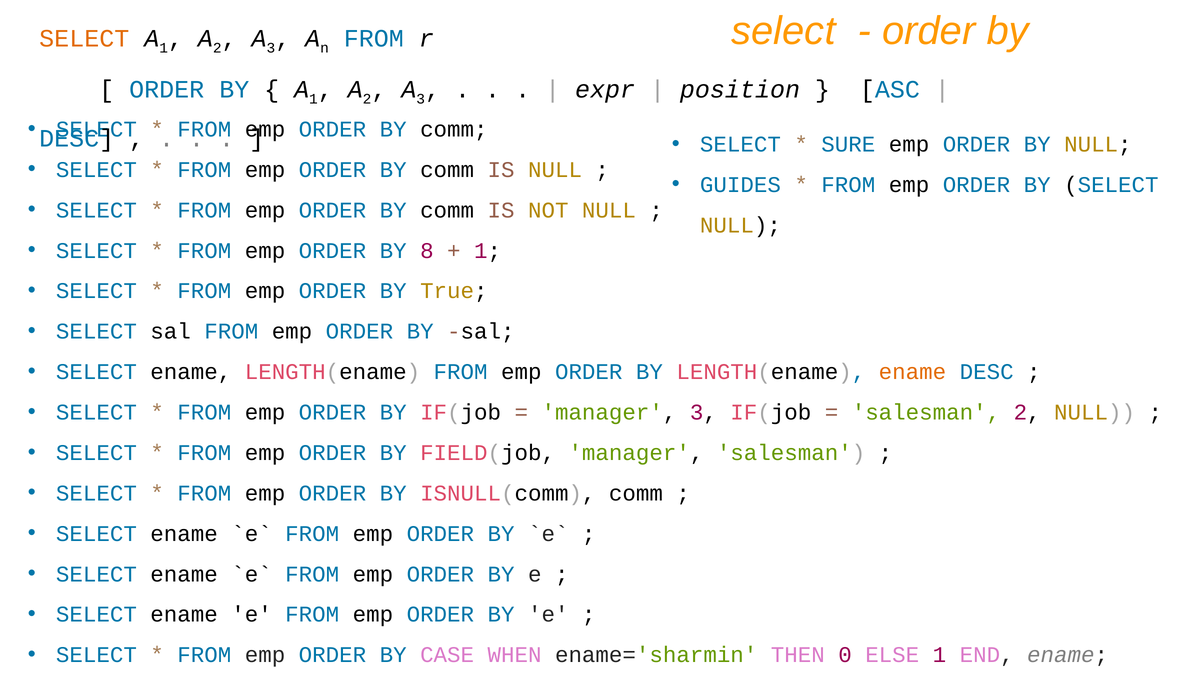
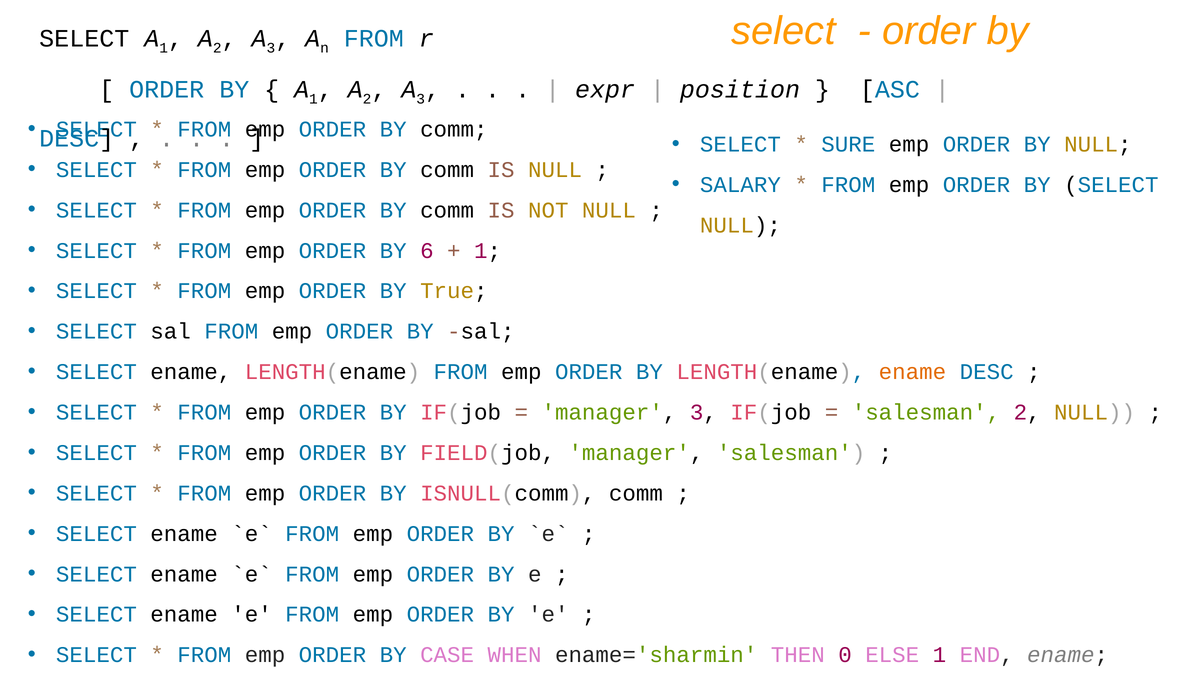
SELECT colour: orange -> black (84, 38)
GUIDES: GUIDES -> SALARY (740, 185)
8: 8 -> 6 (427, 251)
